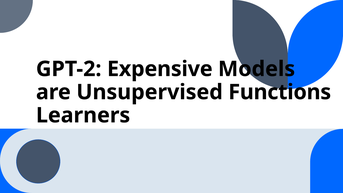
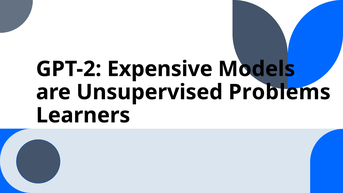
Functions: Functions -> Problems (279, 92)
